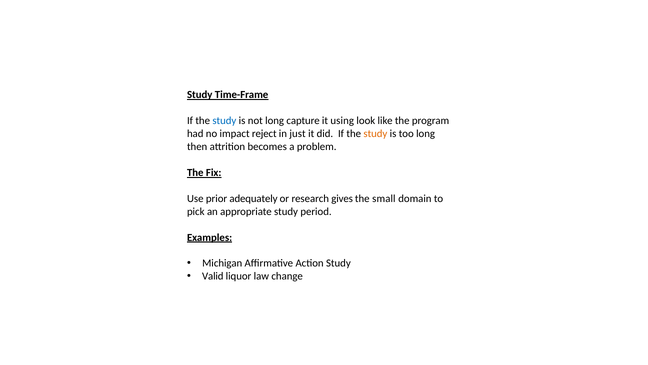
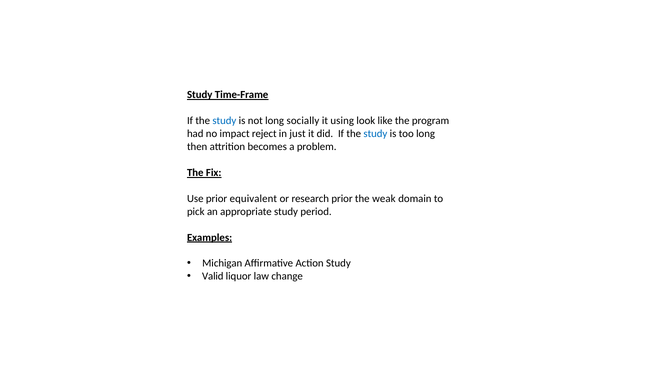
capture: capture -> socially (303, 121)
study colour: orange -> blue (375, 134)
adequately: adequately -> equivalent (253, 198)
research gives: gives -> prior (342, 198)
small: small -> weak (384, 198)
